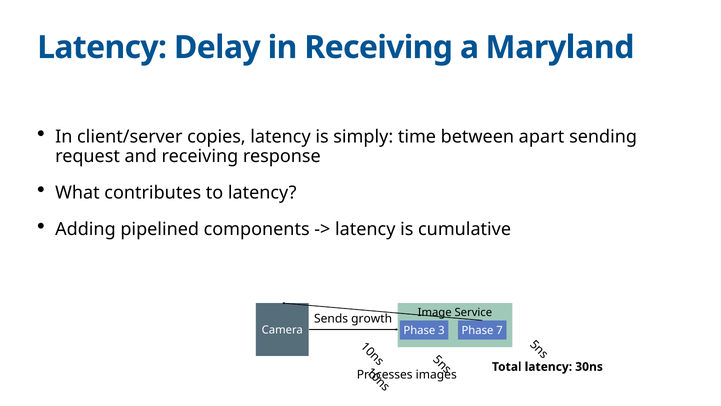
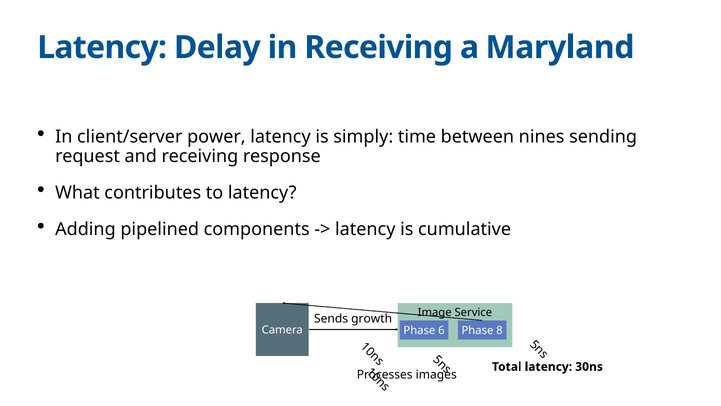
copies: copies -> power (216, 137)
apart: apart -> nines (542, 137)
3: 3 -> 6 (441, 330)
7: 7 -> 8 (500, 330)
